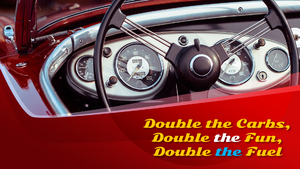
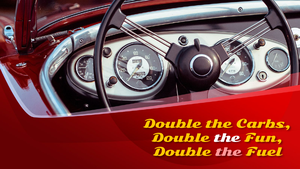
the colour: light blue -> pink (228, 152)
